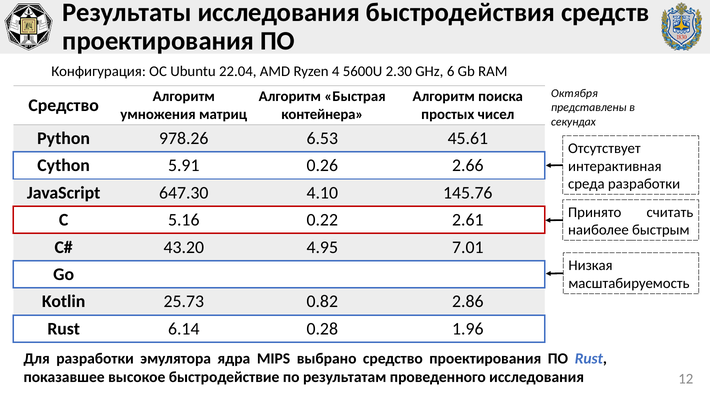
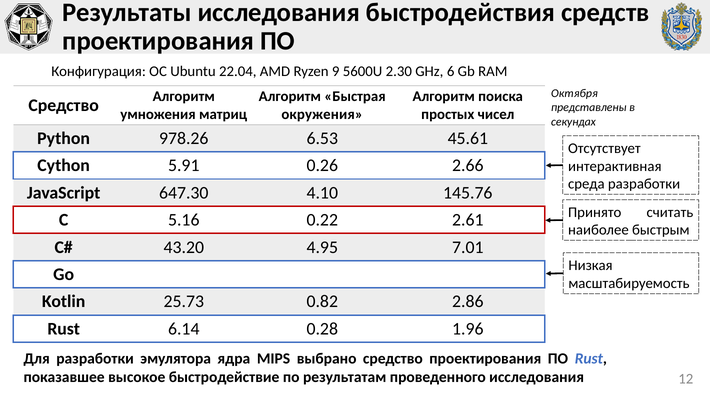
4: 4 -> 9 (336, 72)
контейнера: контейнера -> окружения (322, 114)
